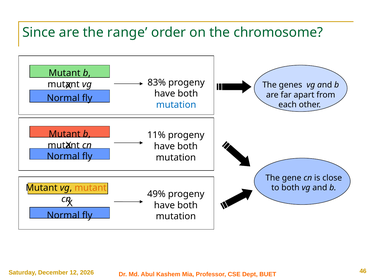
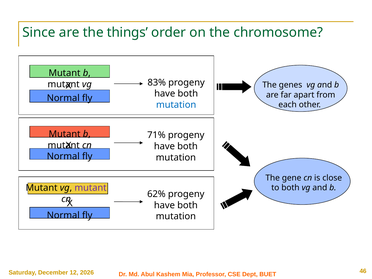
range: range -> things (127, 33)
11%: 11% -> 71% (156, 135)
mutant colour: orange -> purple (91, 188)
49%: 49% -> 62% (156, 194)
